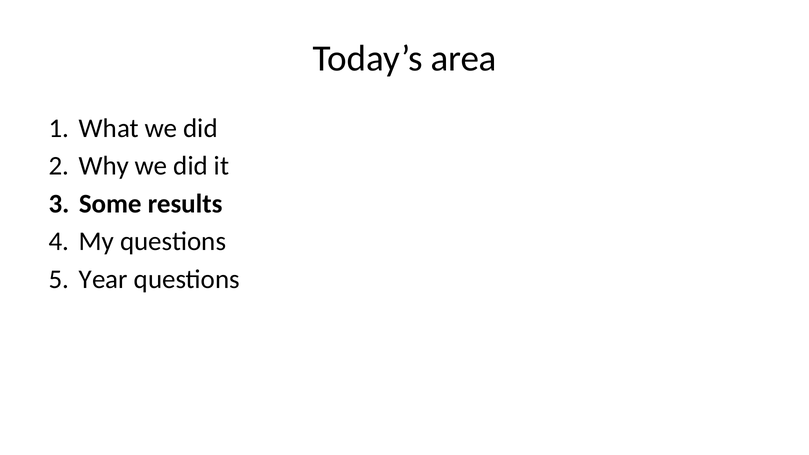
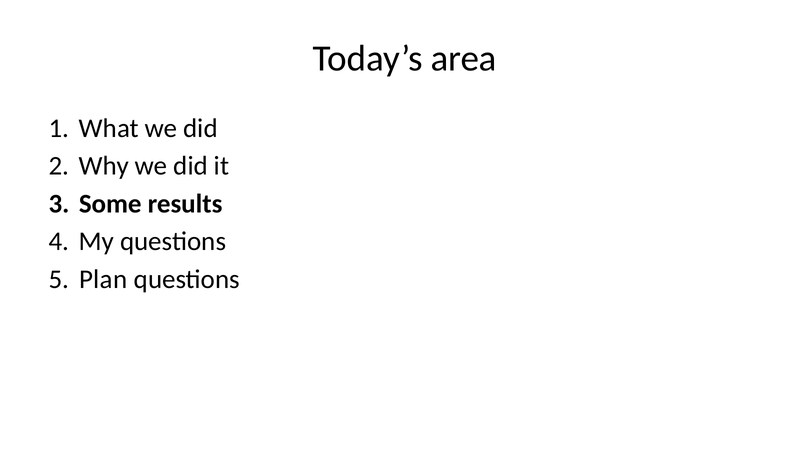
Year: Year -> Plan (103, 279)
